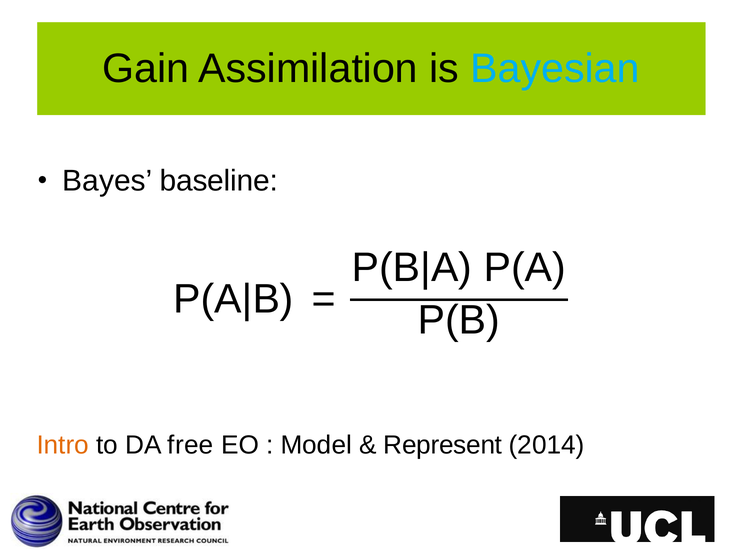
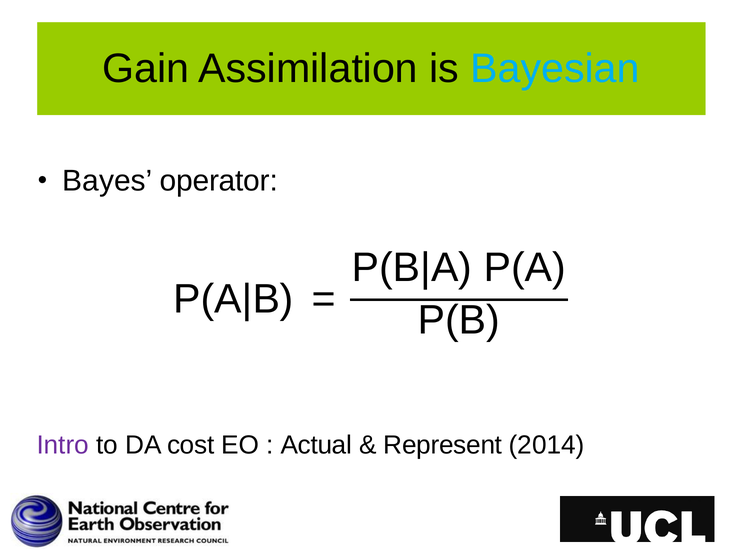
baseline: baseline -> operator (219, 181)
Intro colour: orange -> purple (63, 445)
free: free -> cost (191, 445)
Model: Model -> Actual (316, 445)
